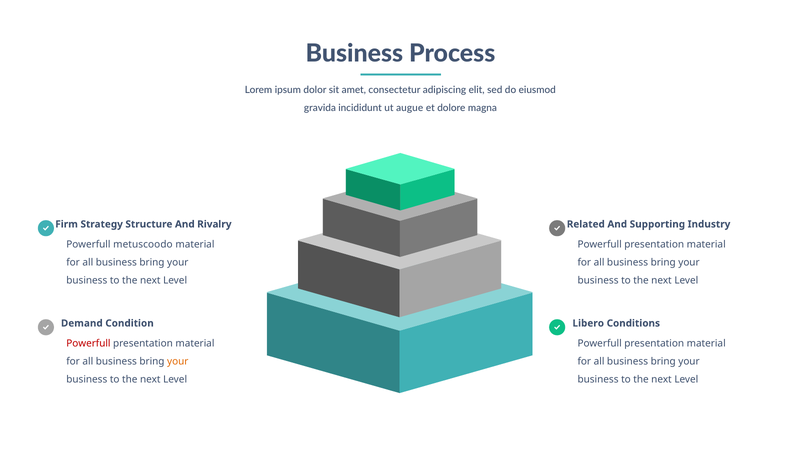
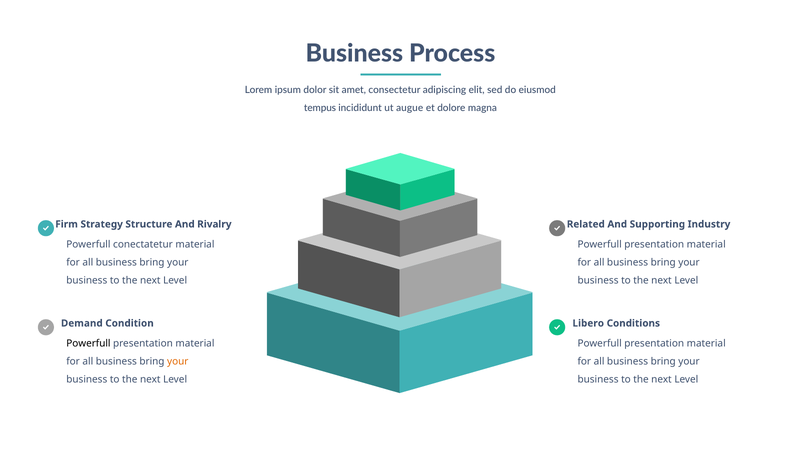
gravida: gravida -> tempus (320, 108)
metuscoodo: metuscoodo -> conectatetur (143, 245)
Powerfull colour: red -> black (88, 344)
